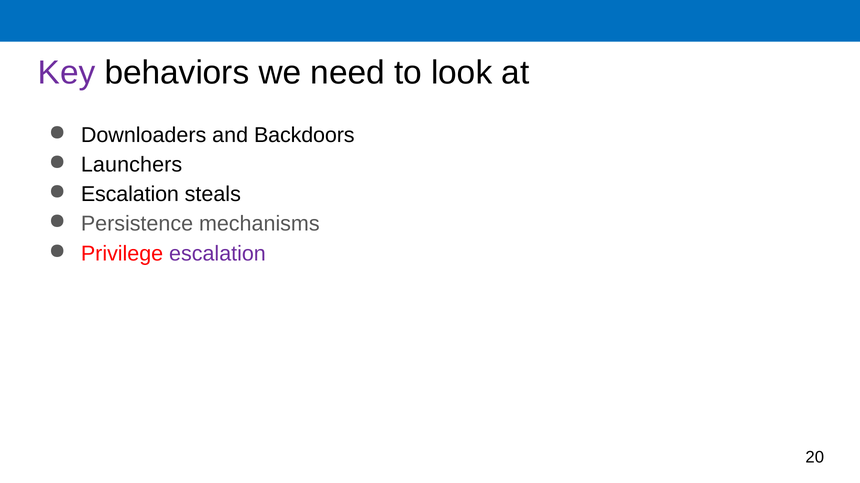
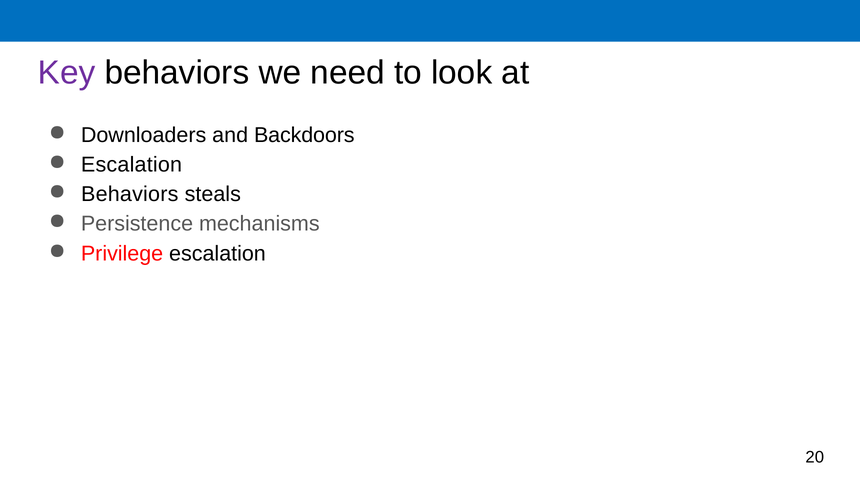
Launchers: Launchers -> Escalation (132, 165)
Escalation: Escalation -> Behaviors (130, 195)
escalation colour: purple -> black (217, 254)
